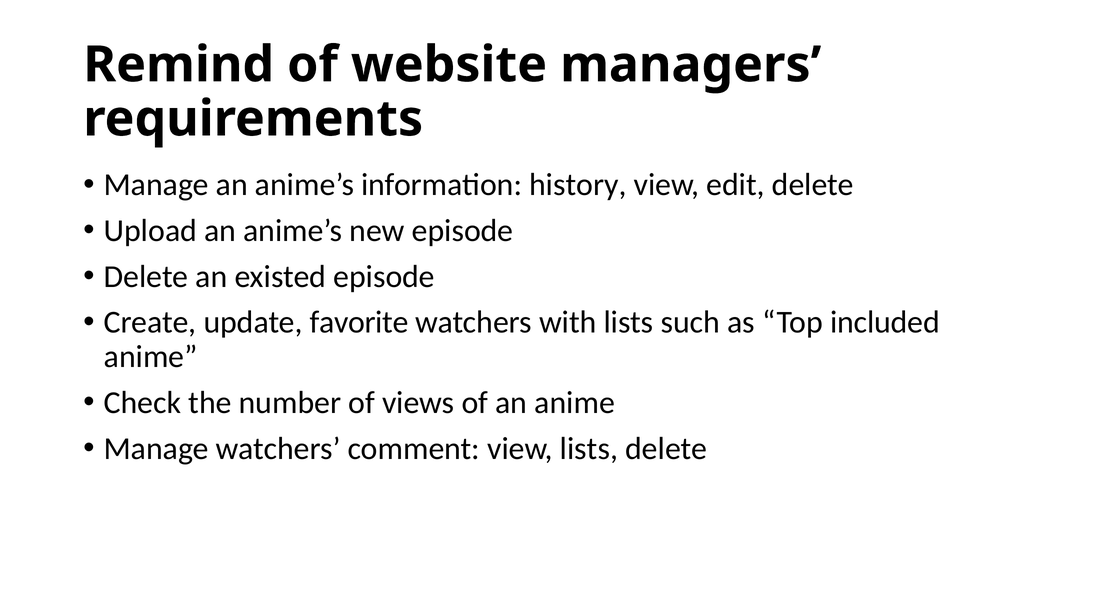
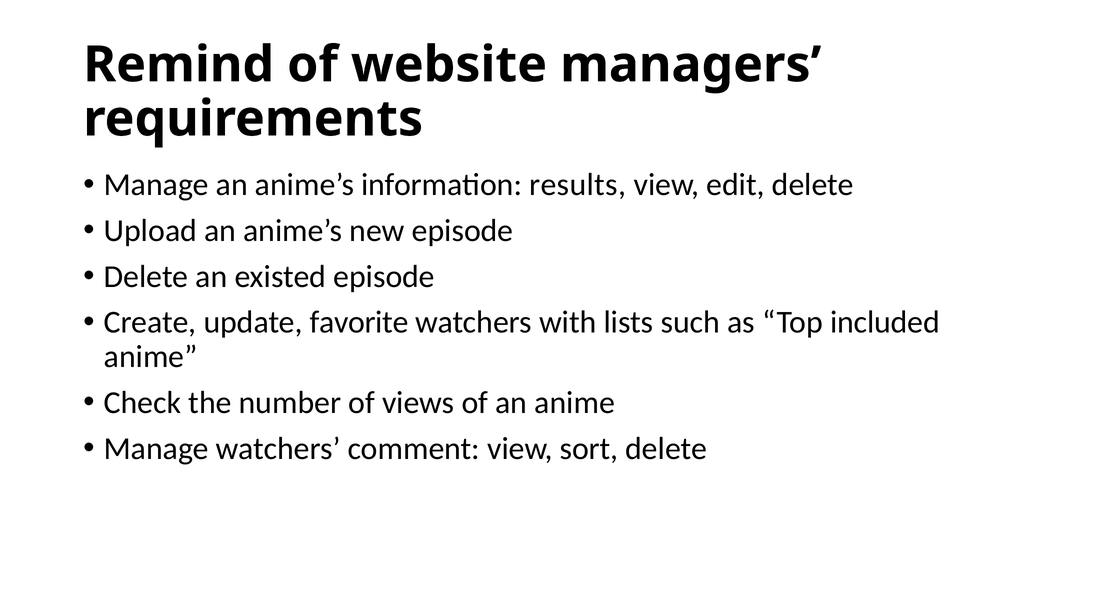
history: history -> results (578, 185)
view lists: lists -> sort (589, 448)
